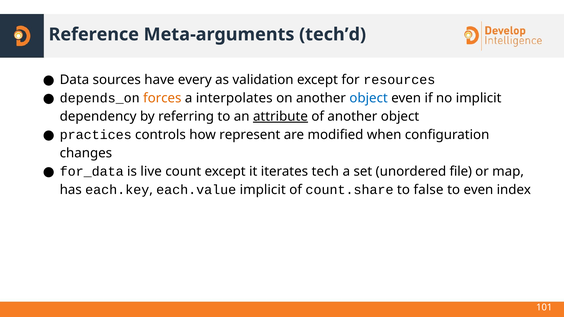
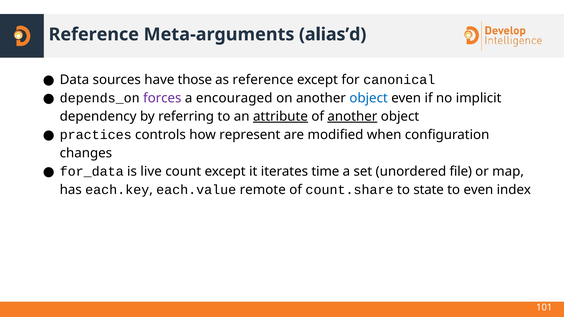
tech’d: tech’d -> alias’d (333, 34)
every: every -> those (195, 80)
as validation: validation -> reference (263, 80)
resources: resources -> canonical (399, 80)
forces colour: orange -> purple (162, 98)
interpolates: interpolates -> encouraged (234, 98)
another underline: none -> present (352, 117)
tech: tech -> time (325, 172)
each.value implicit: implicit -> remote (263, 190)
false: false -> state (429, 190)
